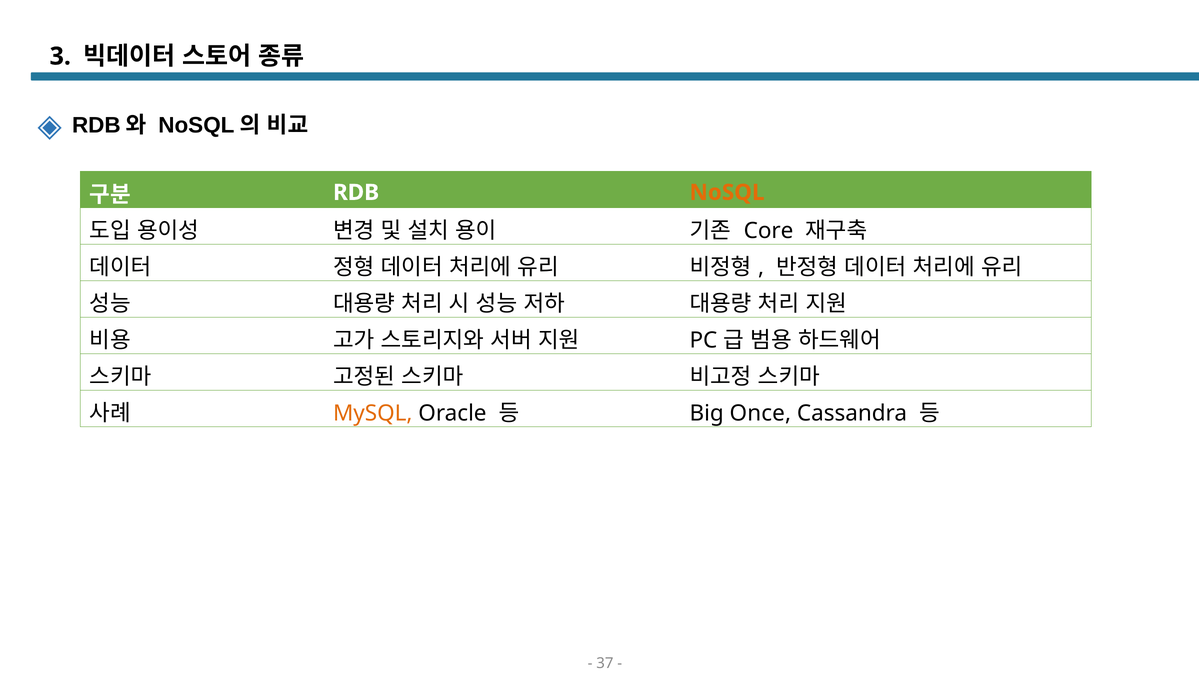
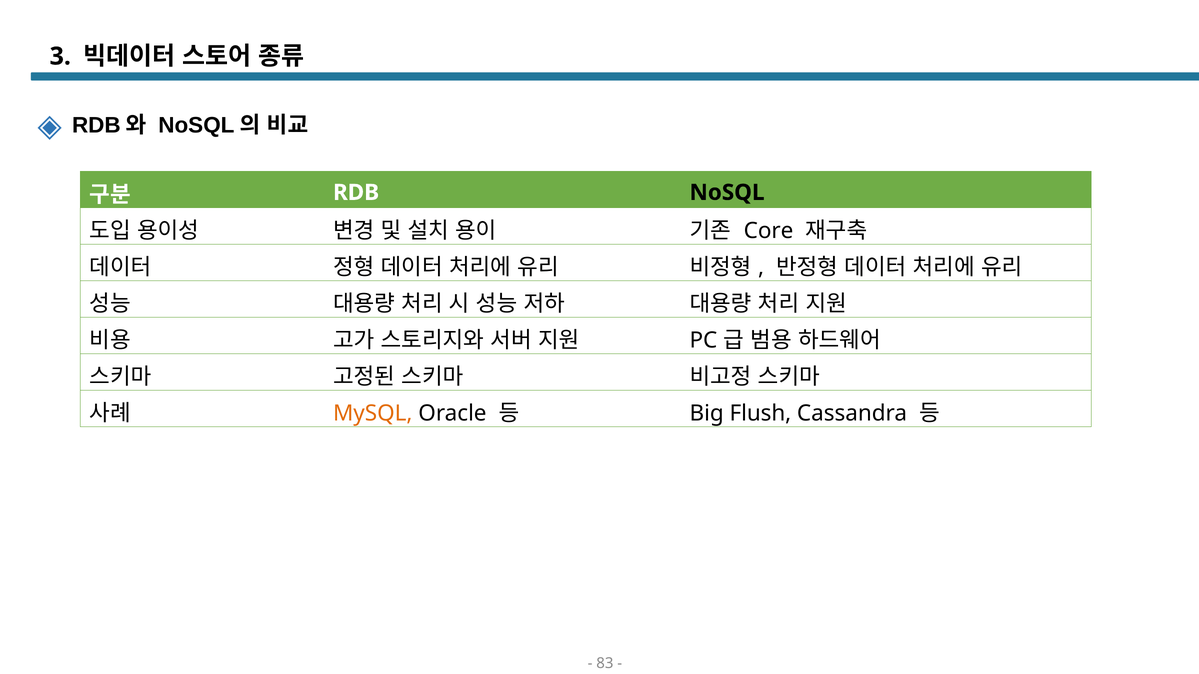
NoSQL colour: orange -> black (727, 193)
Once: Once -> Flush (760, 414)
37: 37 -> 83 (605, 664)
